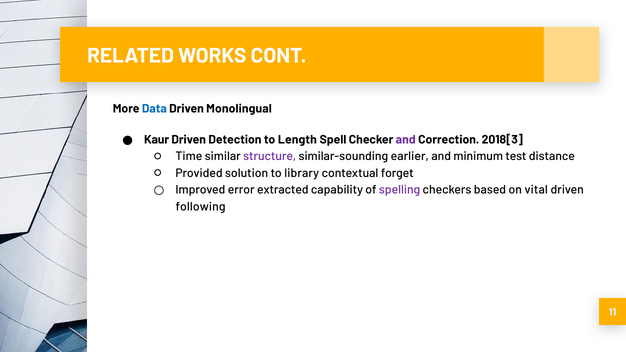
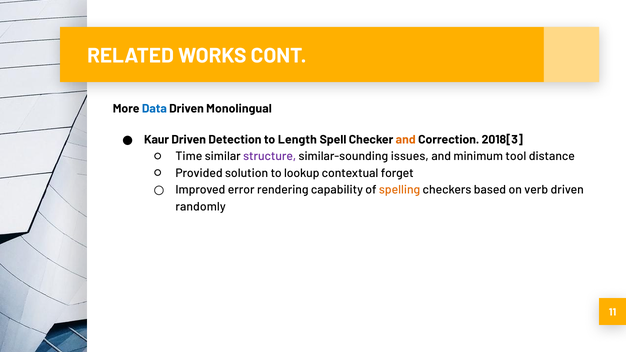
and colour: purple -> orange (406, 140)
earlier: earlier -> issues (410, 156)
test: test -> tool (516, 156)
library: library -> lookup (302, 173)
extracted: extracted -> rendering (283, 190)
spelling colour: purple -> orange (400, 190)
vital: vital -> verb (536, 190)
following: following -> randomly (201, 207)
